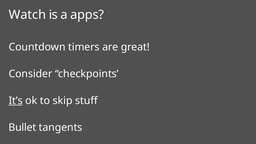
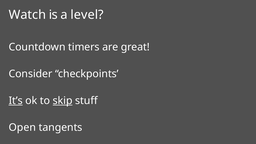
apps: apps -> level (87, 15)
skip underline: none -> present (63, 101)
Bullet: Bullet -> Open (22, 127)
